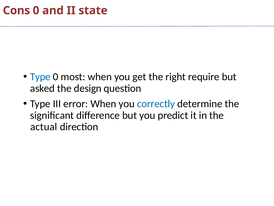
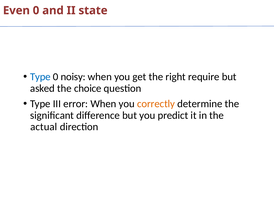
Cons: Cons -> Even (16, 10)
most: most -> noisy (73, 77)
design: design -> choice (88, 88)
correctly colour: blue -> orange (156, 103)
